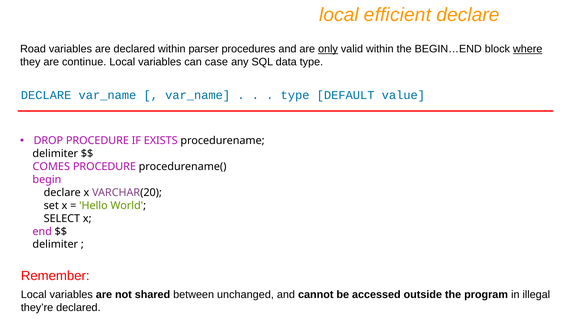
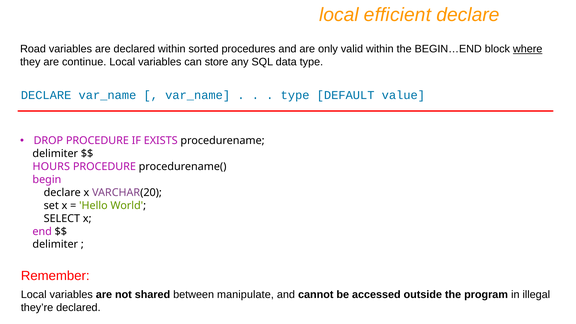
parser: parser -> sorted (204, 49)
only underline: present -> none (328, 49)
case: case -> store (217, 62)
COMES: COMES -> HOURS (51, 167)
unchanged: unchanged -> manipulate (245, 295)
